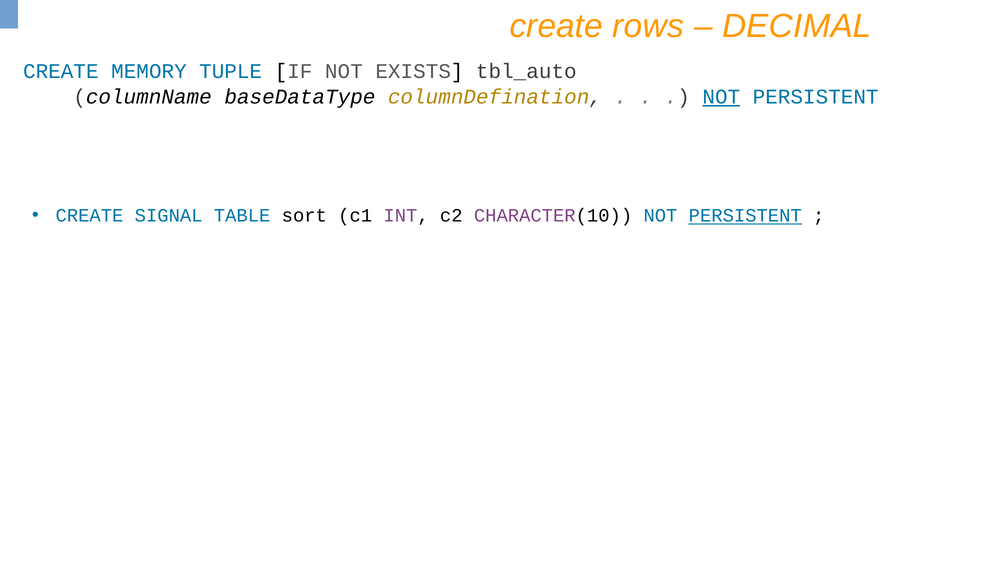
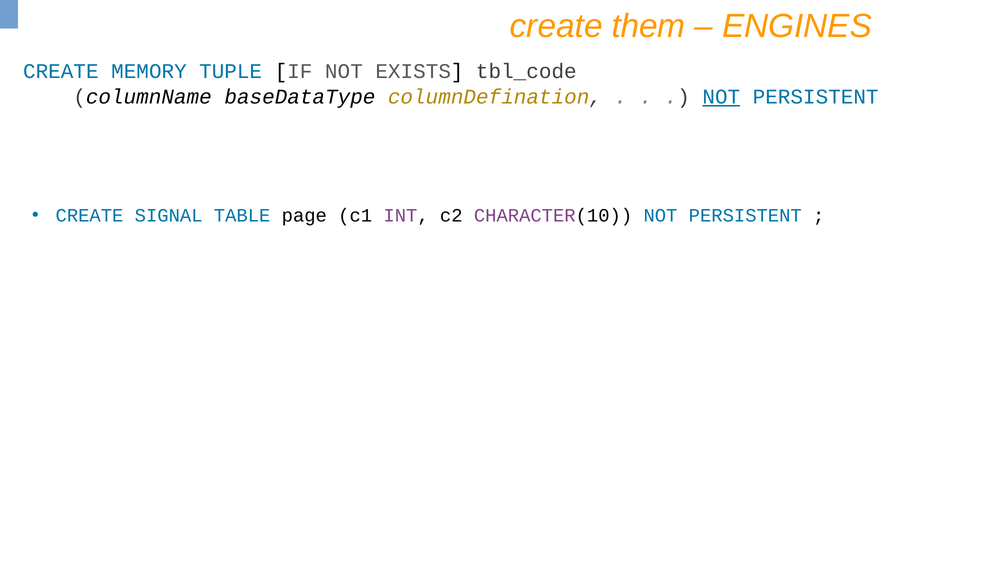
rows: rows -> them (649, 26)
DECIMAL: DECIMAL -> ENGINES (797, 26)
tbl_auto: tbl_auto -> tbl_code (526, 72)
sort: sort -> page (304, 216)
PERSISTENT underline: present -> none (745, 216)
